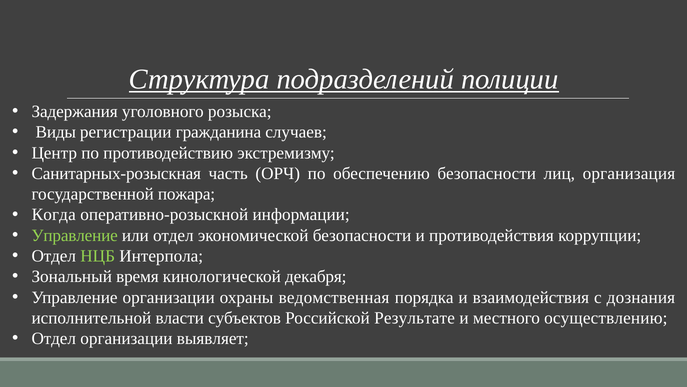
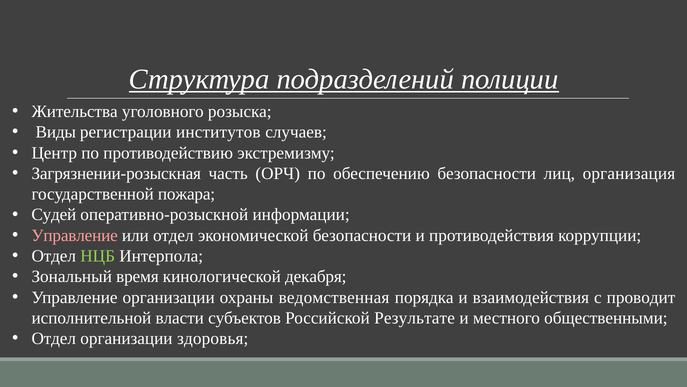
Задержания: Задержания -> Жительства (75, 111)
гражданина: гражданина -> институтов (218, 132)
Санитарных-розыскная: Санитарных-розыскная -> Загрязнении-розыскная (116, 173)
Когда: Когда -> Судей (54, 214)
Управление colour: light green -> pink (75, 235)
дознания: дознания -> проводит (641, 297)
осуществлению: осуществлению -> общественными (606, 318)
выявляет: выявляет -> здоровья (213, 338)
